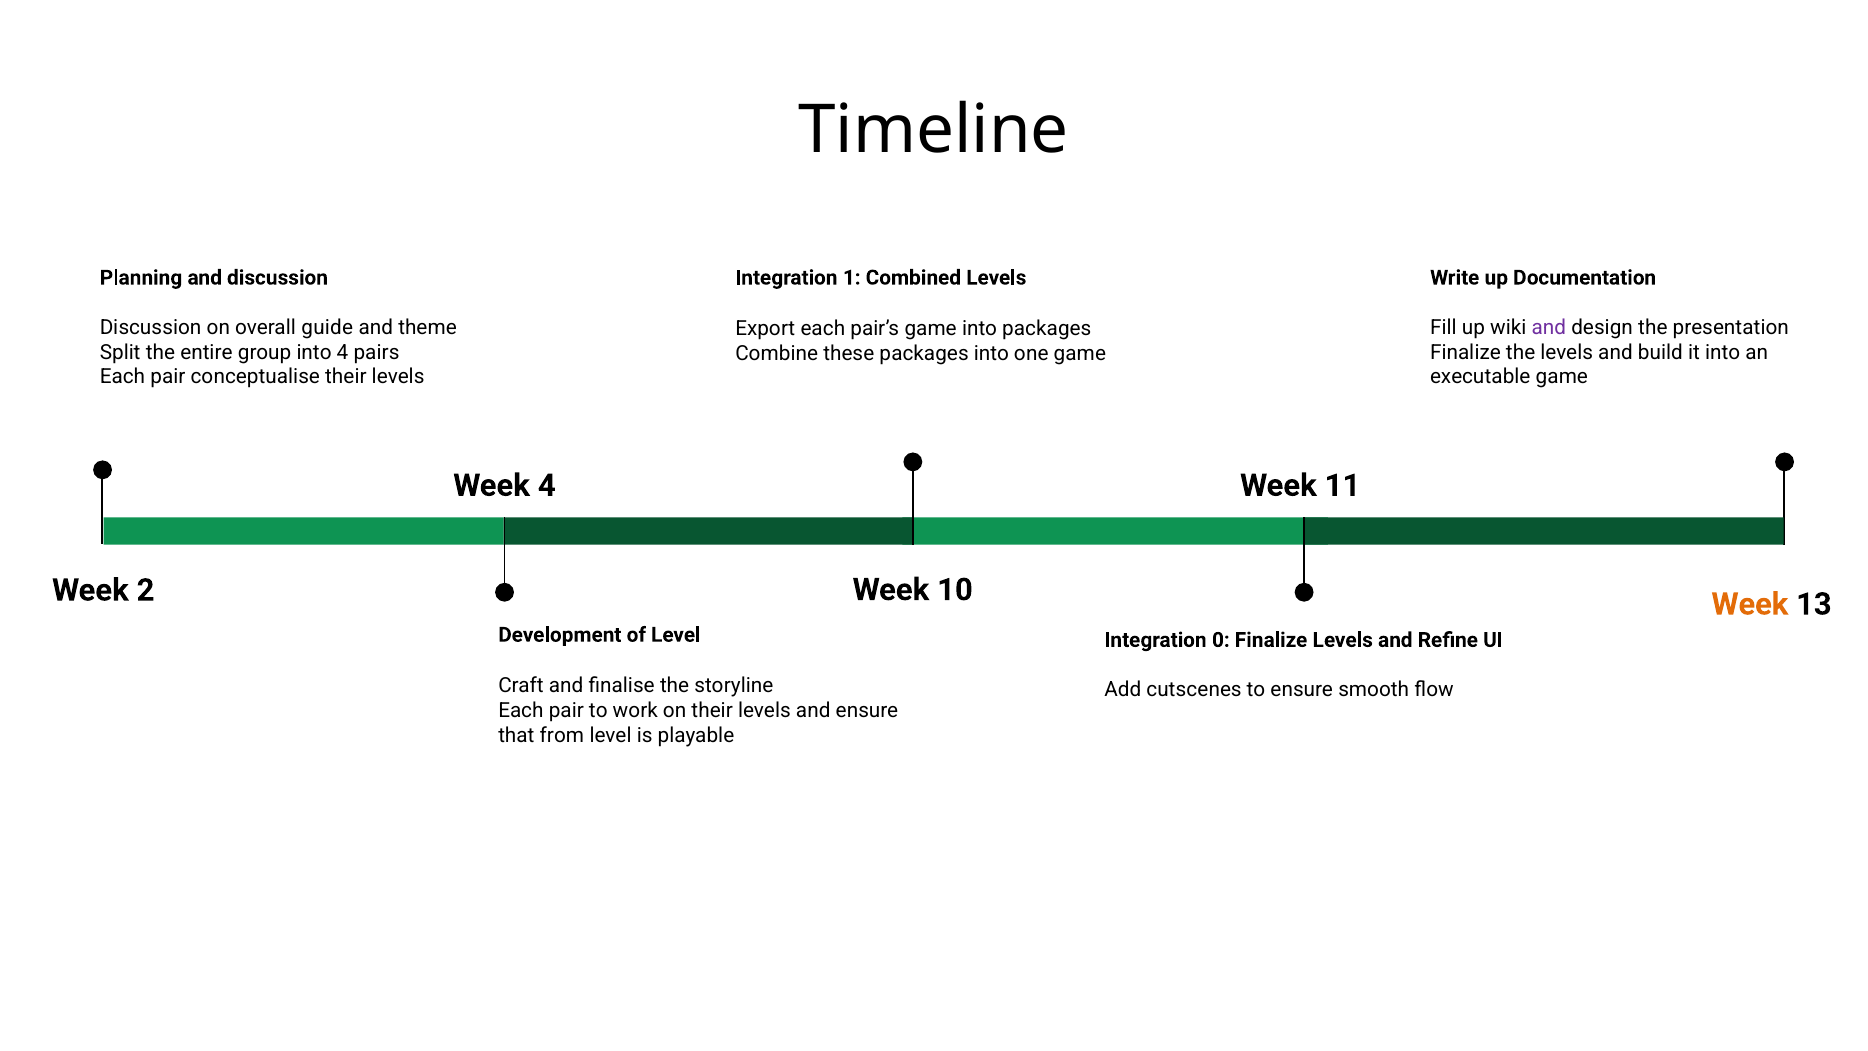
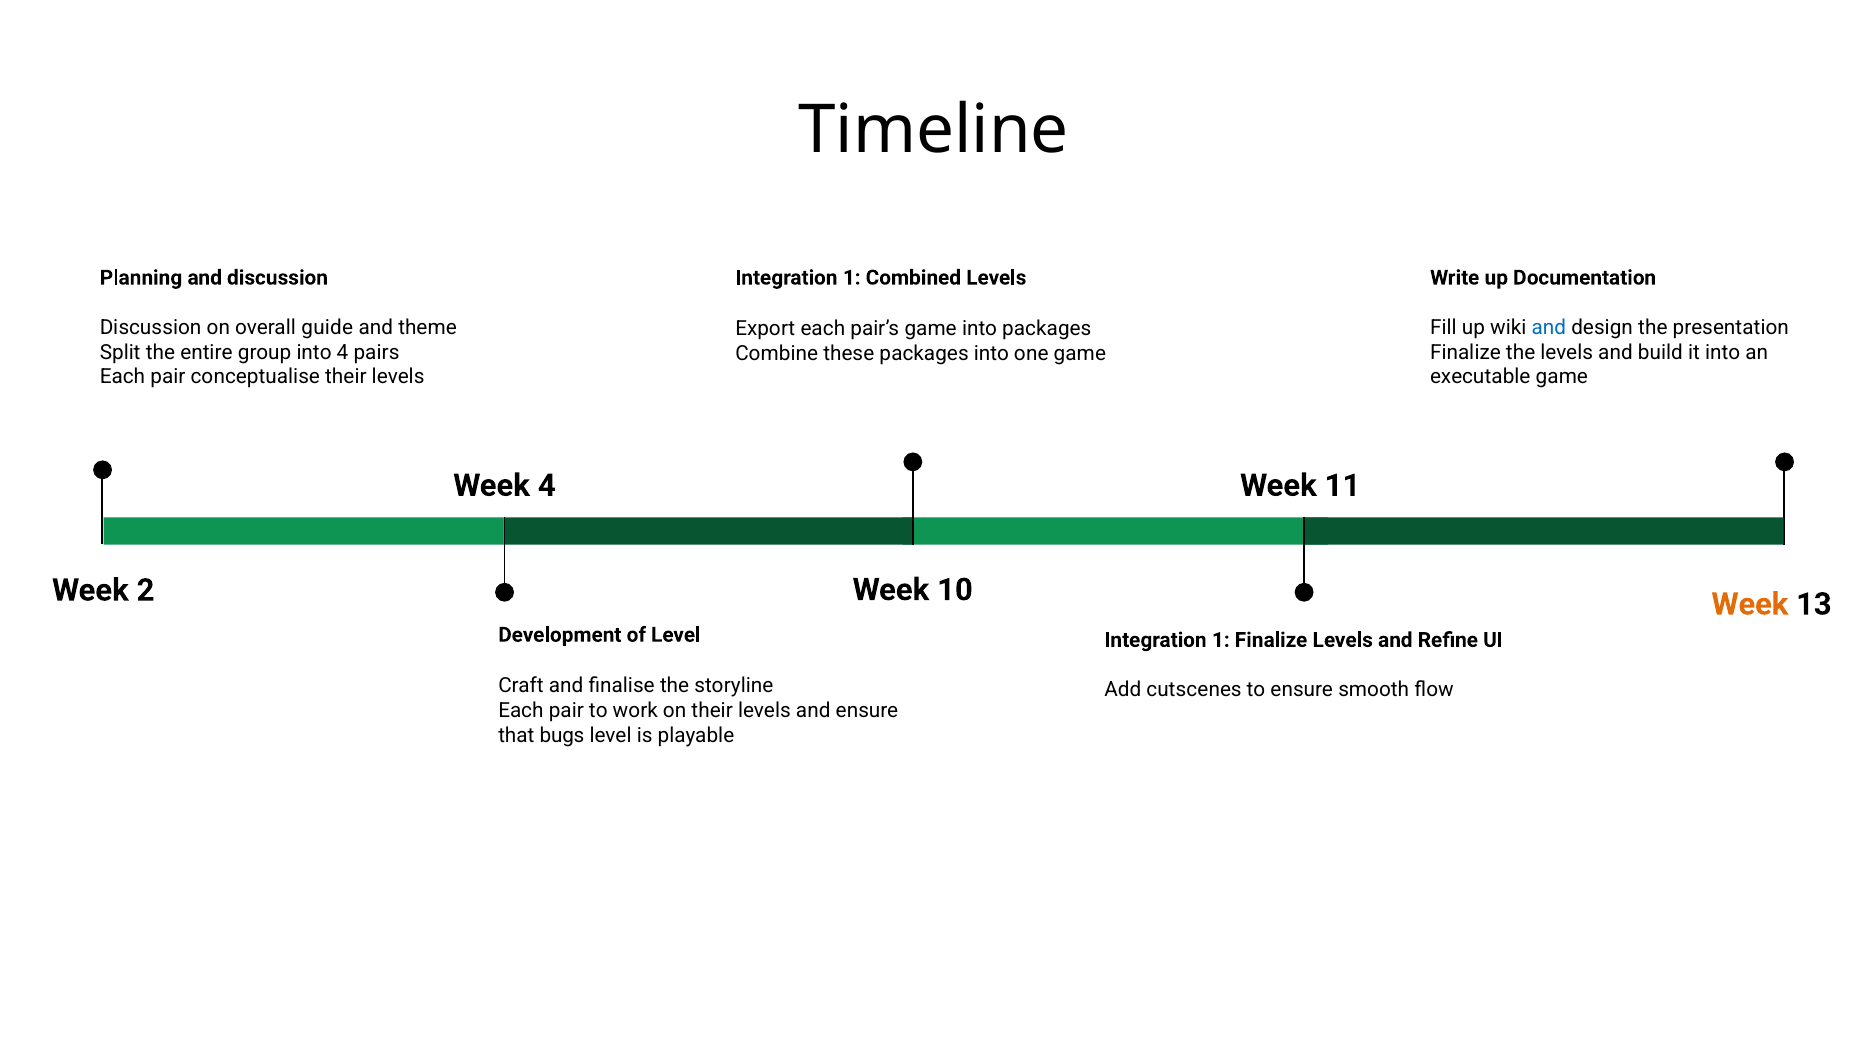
and colour: purple -> blue (1549, 327)
0: 0 -> 1 (1221, 640)
from: from -> bugs (562, 735)
